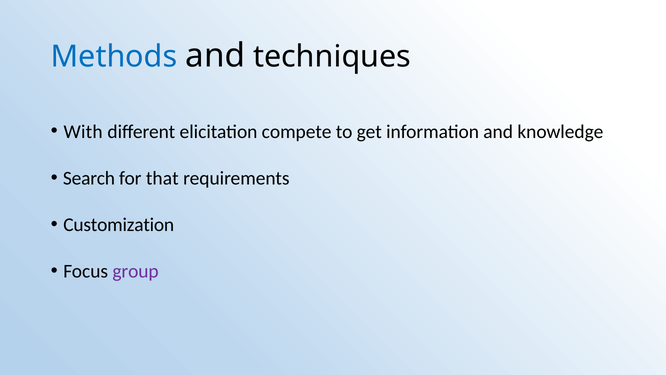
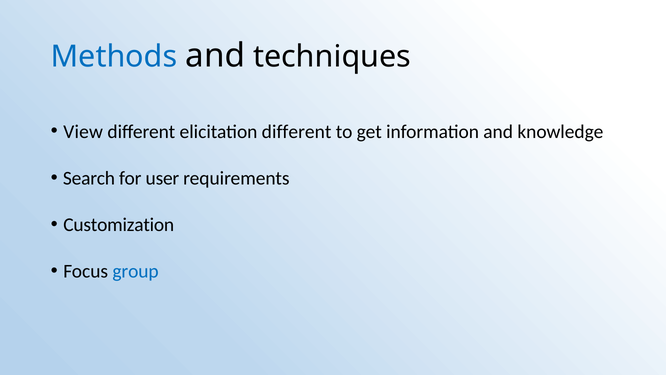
With: With -> View (83, 131)
elicitation compete: compete -> different (297, 131)
that: that -> user (162, 178)
group colour: purple -> blue (136, 271)
